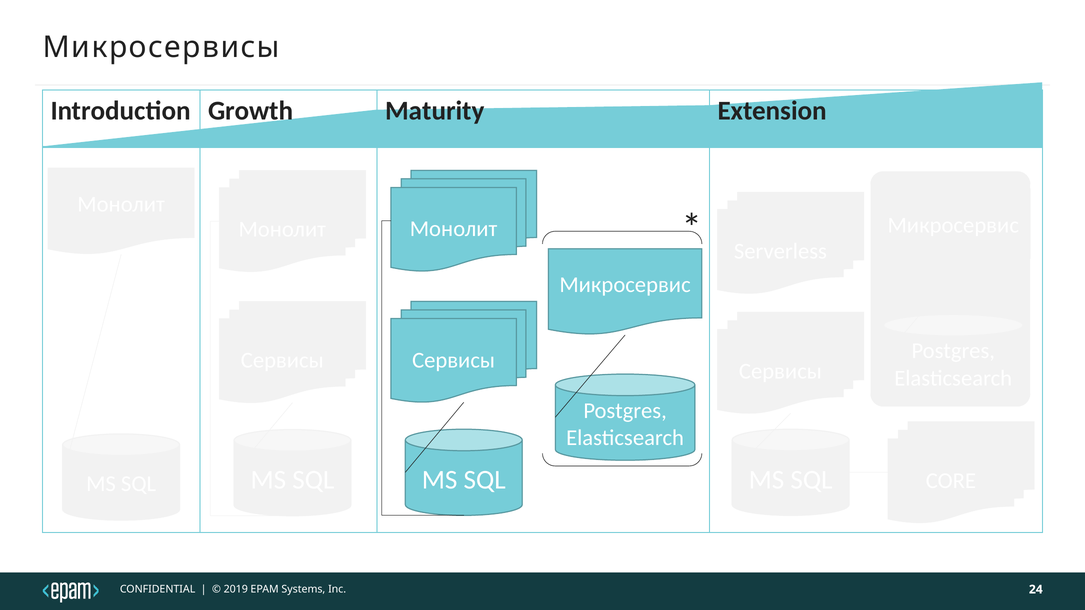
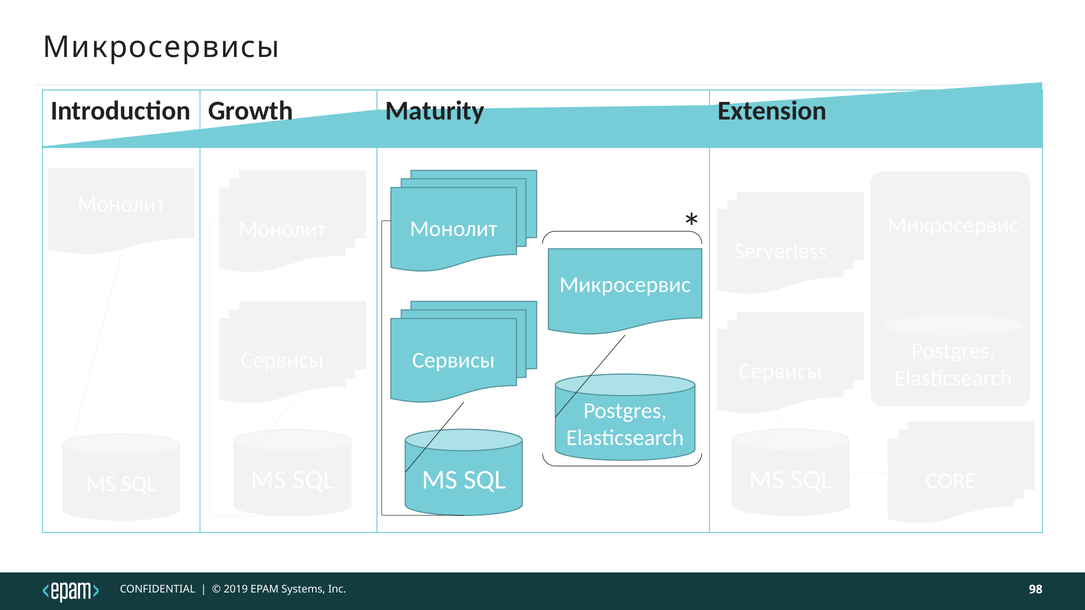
24: 24 -> 98 (1036, 590)
